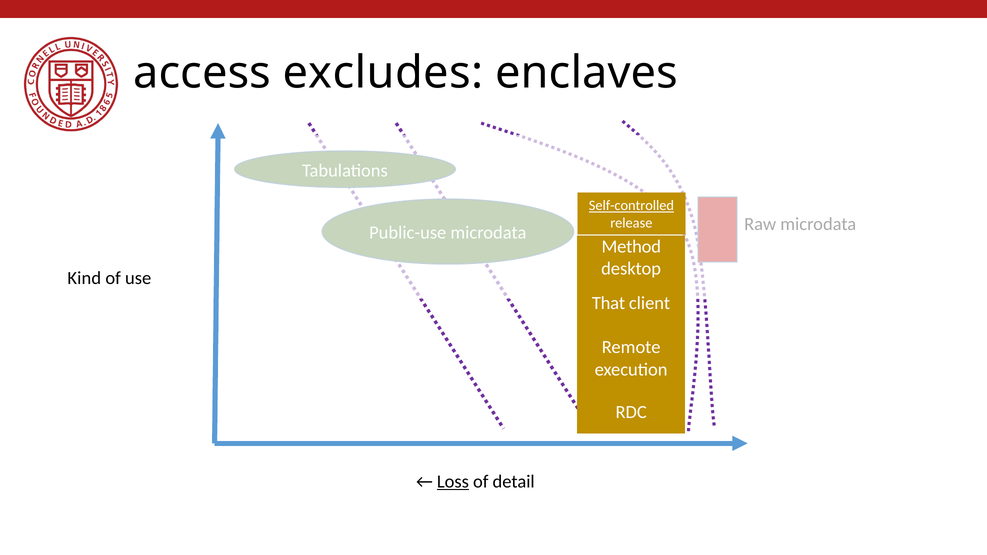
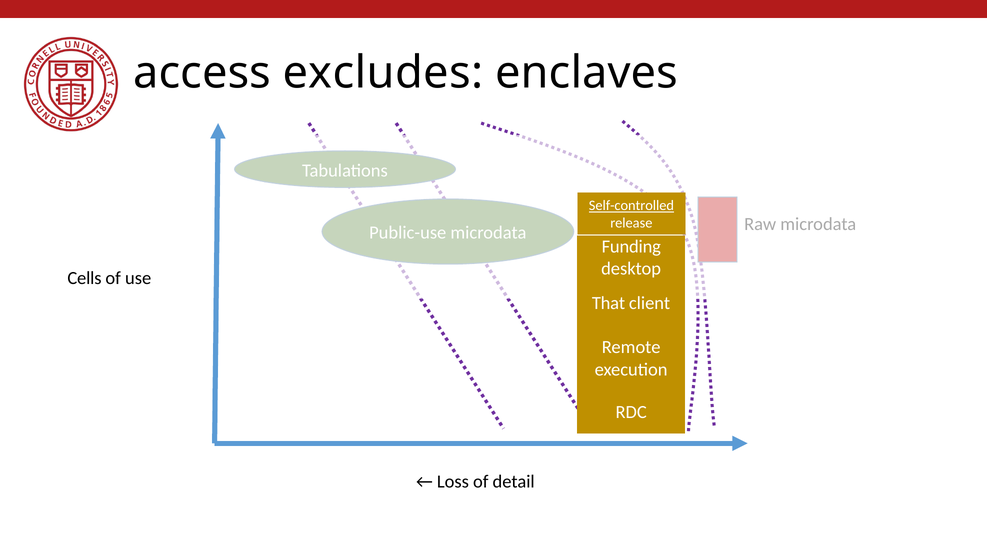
Method: Method -> Funding (631, 247)
Kind: Kind -> Cells (84, 278)
Loss underline: present -> none (453, 482)
